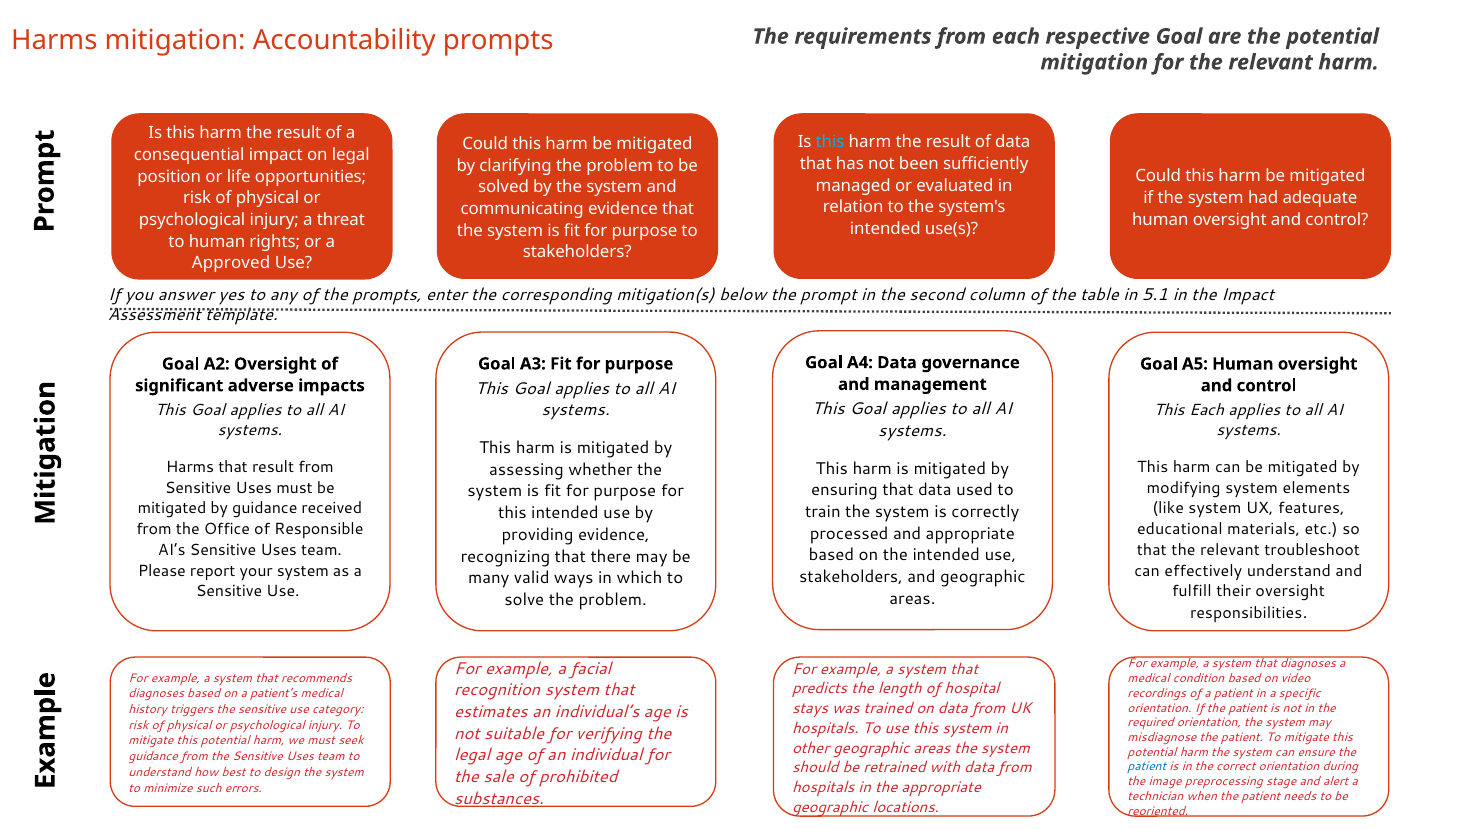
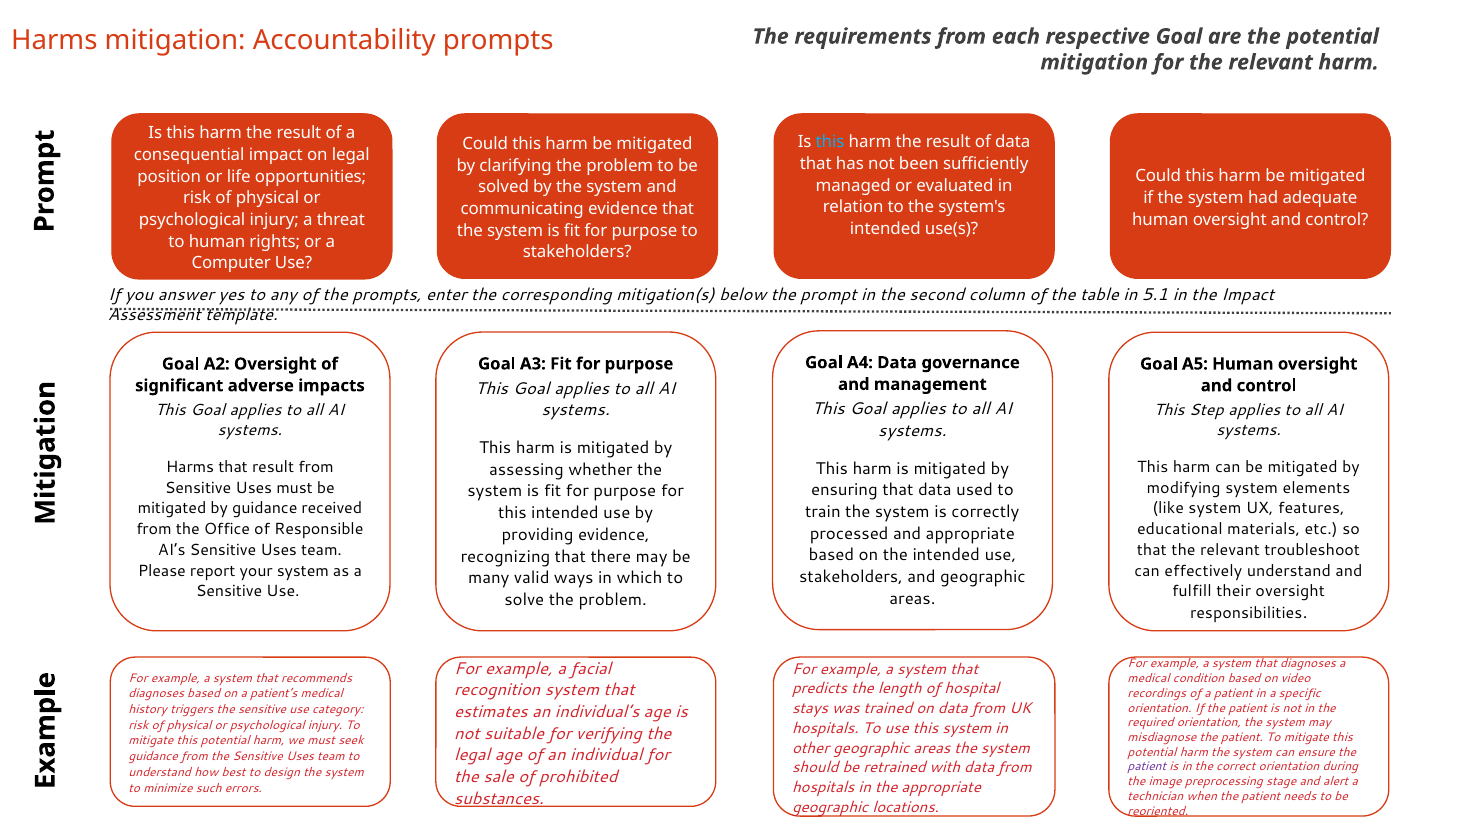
Approved: Approved -> Computer (231, 263)
This Each: Each -> Step (1206, 410)
patient colour: blue -> purple (1147, 767)
